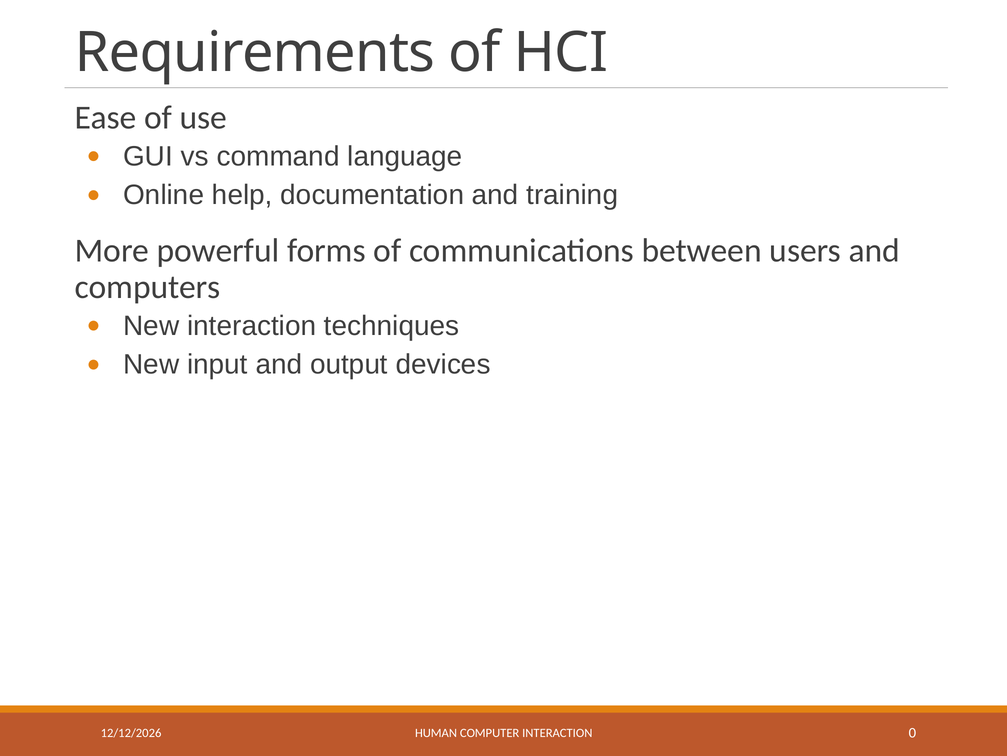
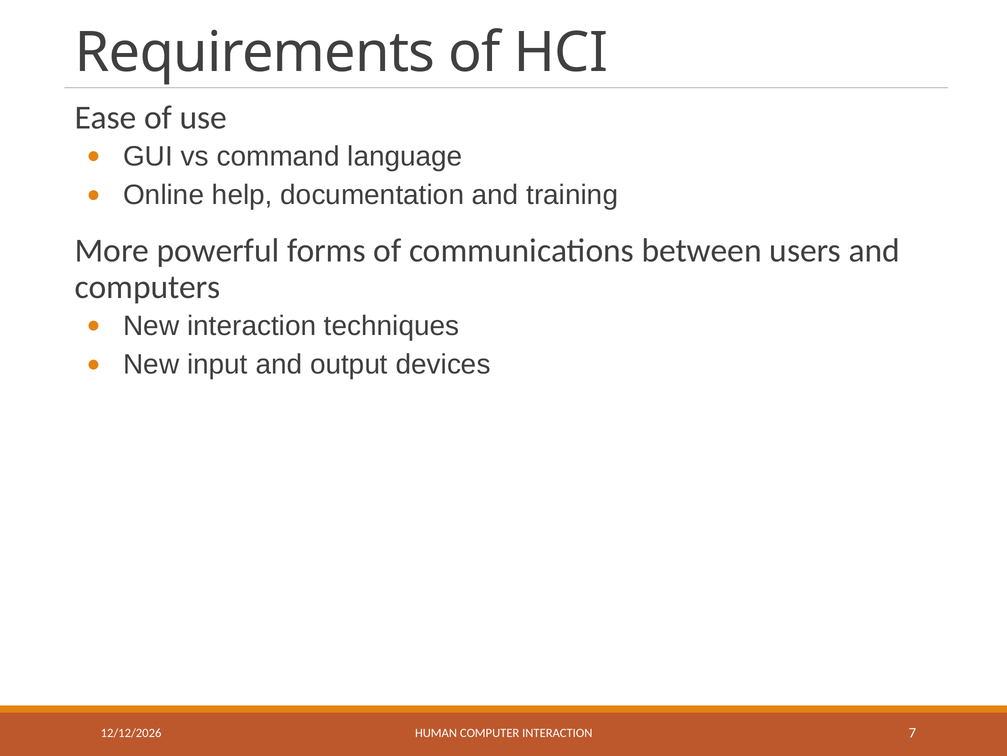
0: 0 -> 7 (912, 732)
